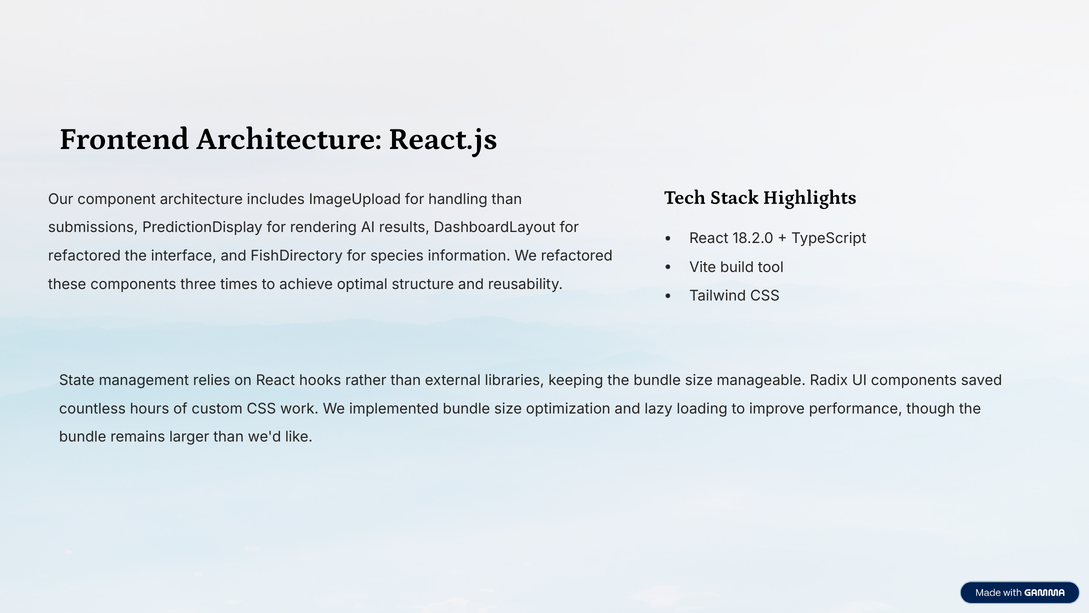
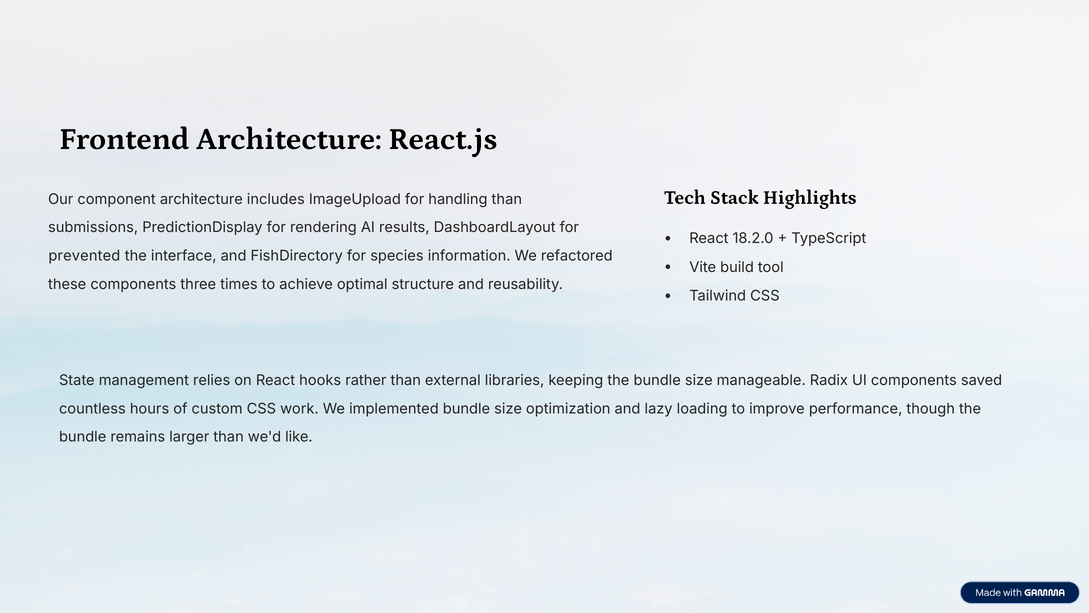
refactored: refactored -> prevented (84, 256)
